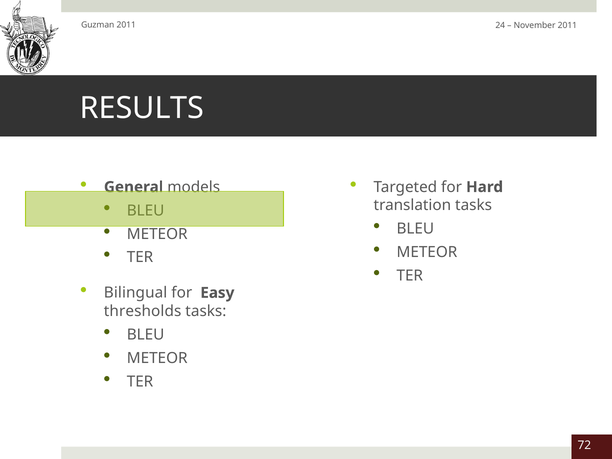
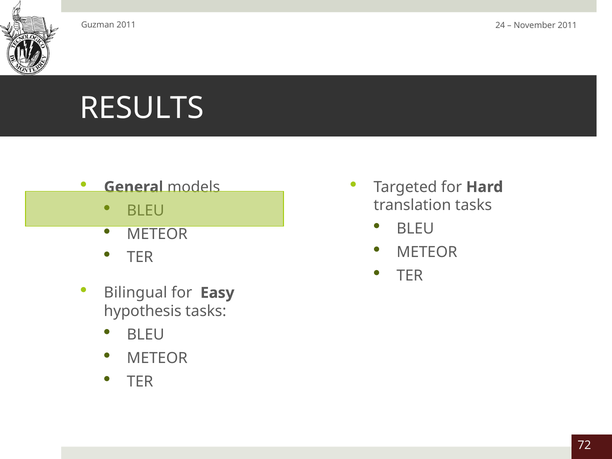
thresholds: thresholds -> hypothesis (143, 311)
